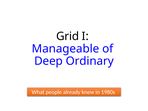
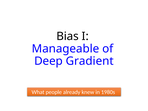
Grid: Grid -> Bias (68, 36)
Ordinary: Ordinary -> Gradient (90, 61)
